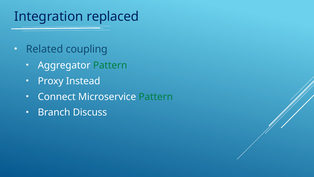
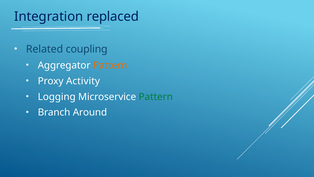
Pattern colour: green -> orange (110, 65)
Instead: Instead -> Activity (83, 81)
Connect: Connect -> Logging (57, 97)
Discuss: Discuss -> Around (90, 112)
